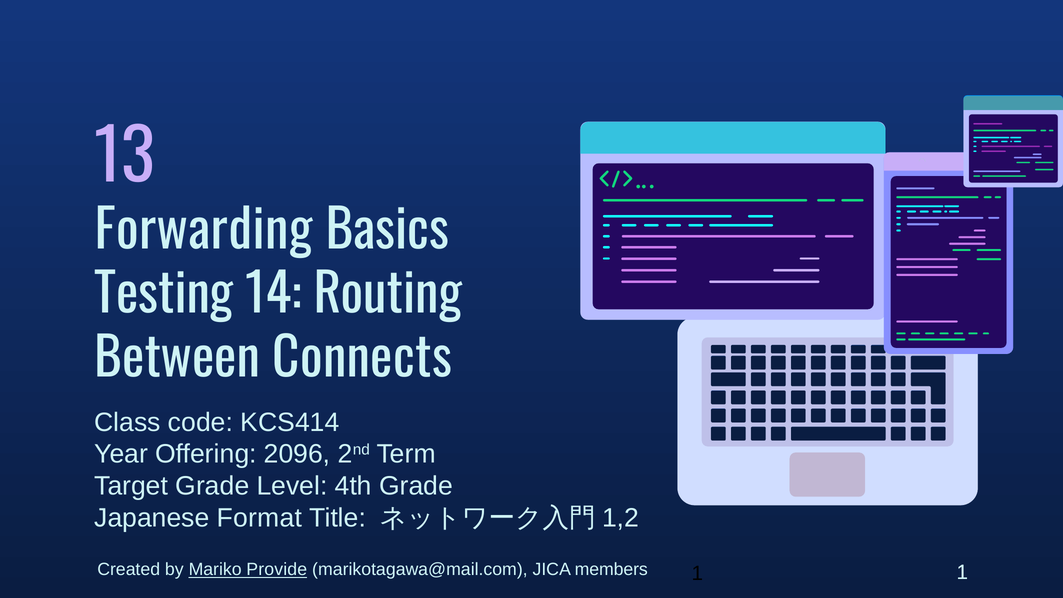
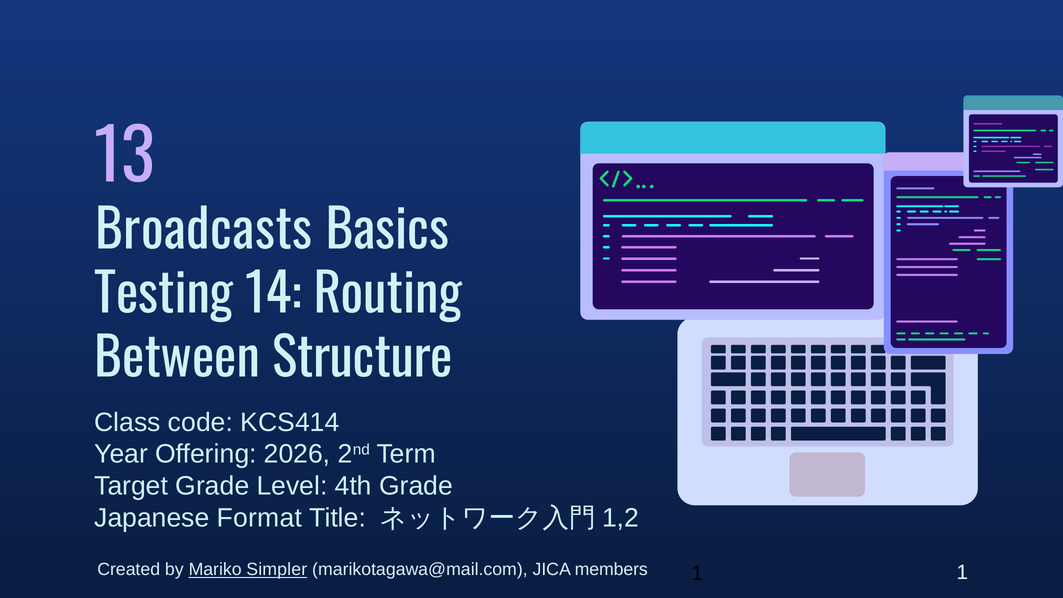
Forwarding: Forwarding -> Broadcasts (204, 231)
Connects: Connects -> Structure (363, 359)
2096: 2096 -> 2026 (297, 454)
Provide: Provide -> Simpler (277, 570)
